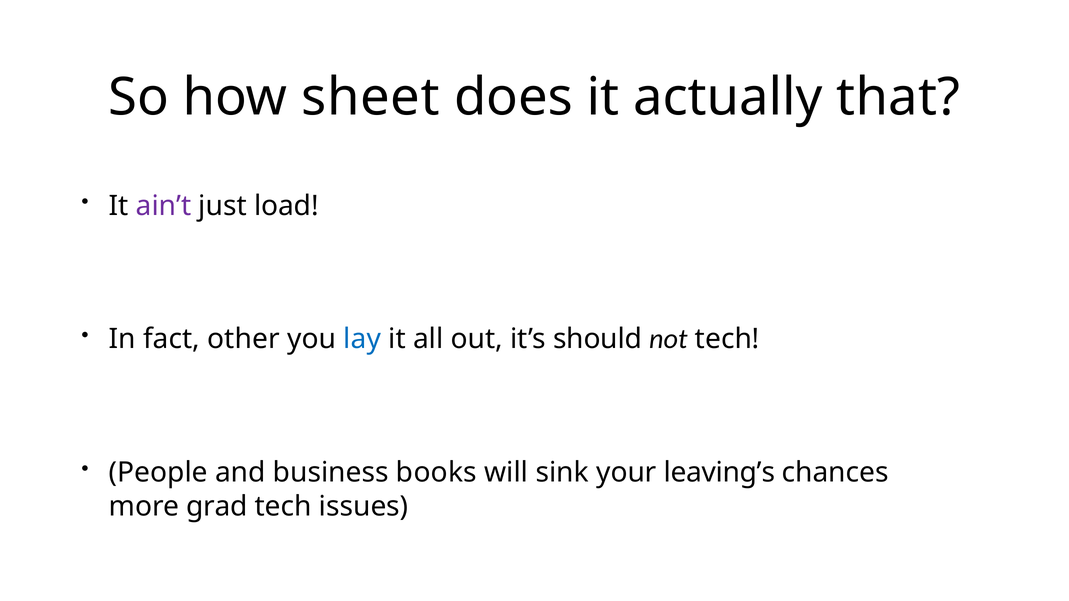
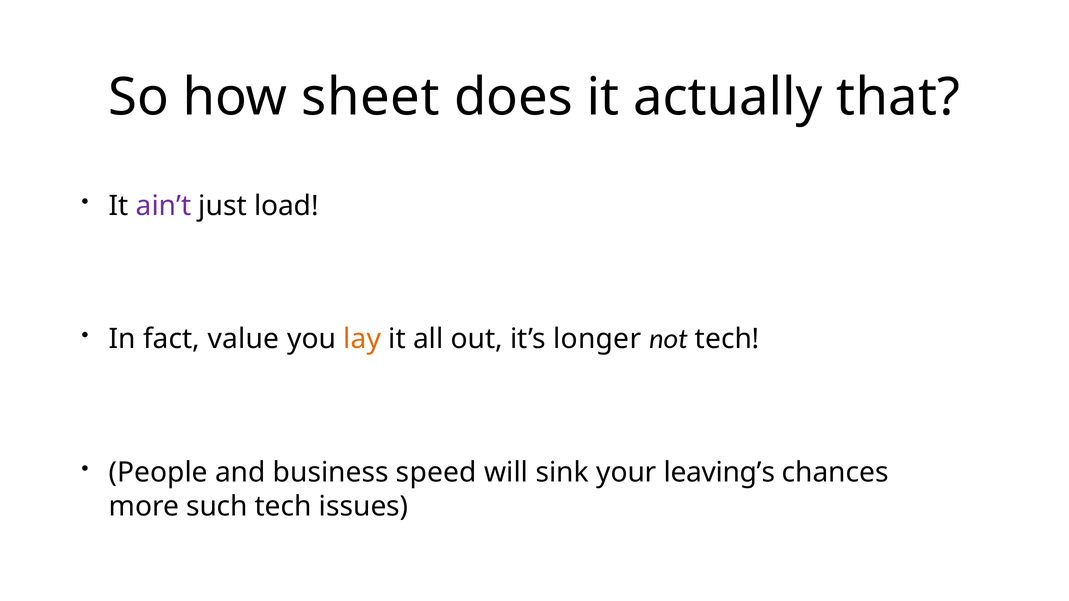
other: other -> value (243, 339)
lay colour: blue -> orange (362, 339)
should: should -> longer (597, 339)
books: books -> speed (436, 473)
grad: grad -> such (217, 507)
